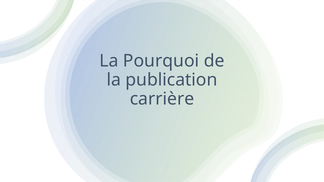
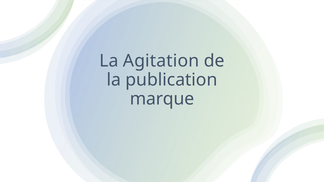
Pourquoi: Pourquoi -> Agitation (161, 61)
carrière: carrière -> marque (162, 99)
